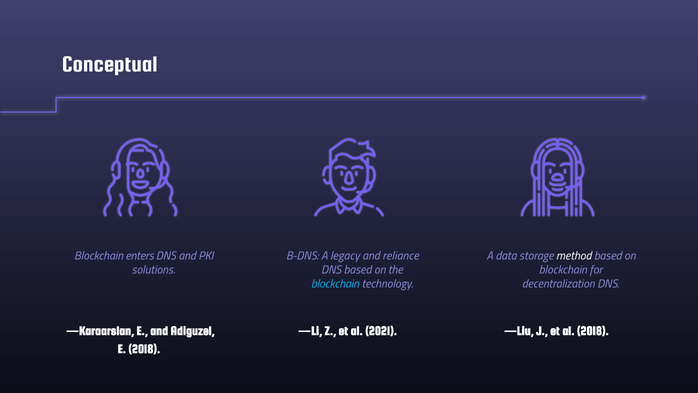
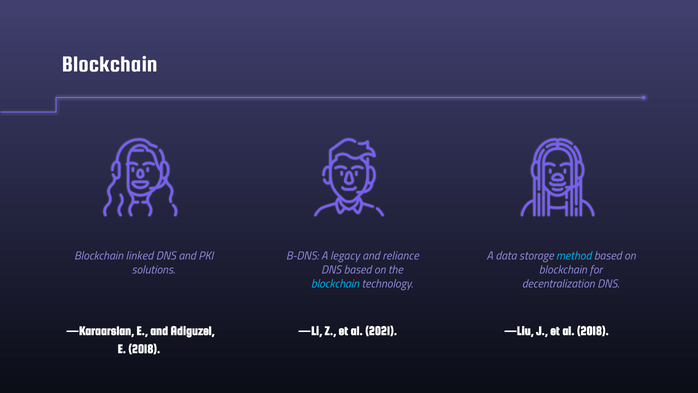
Conceptual: Conceptual -> Blockchain (110, 64)
enters: enters -> linked (139, 256)
method colour: white -> light blue (574, 256)
